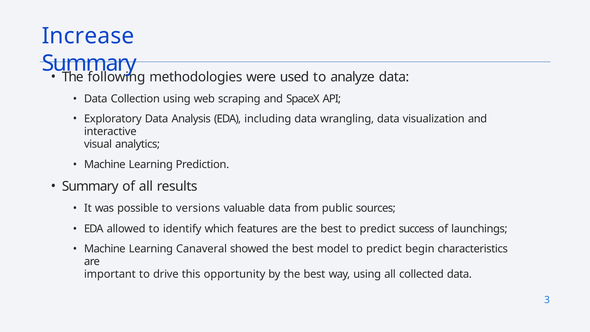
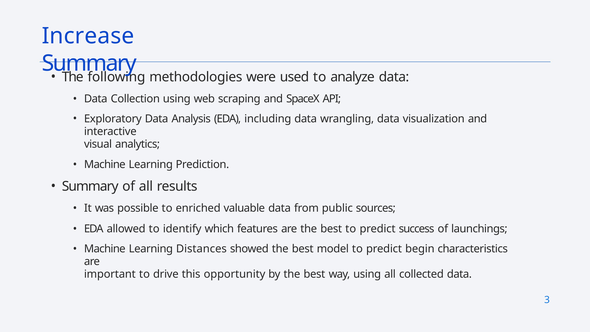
versions: versions -> enriched (198, 208)
Canaveral: Canaveral -> Distances (201, 249)
